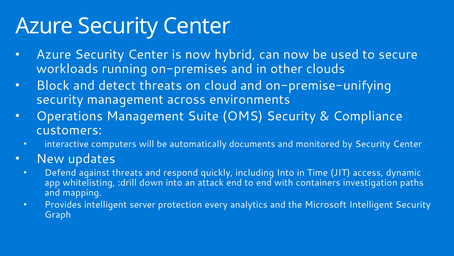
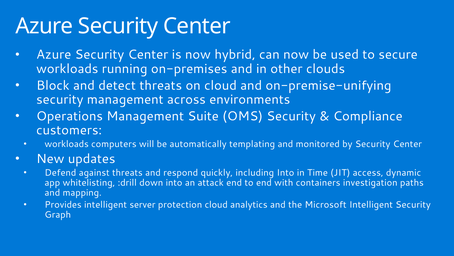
interactive: interactive -> workloads (67, 144)
documents: documents -> templating (252, 144)
protection every: every -> cloud (216, 204)
